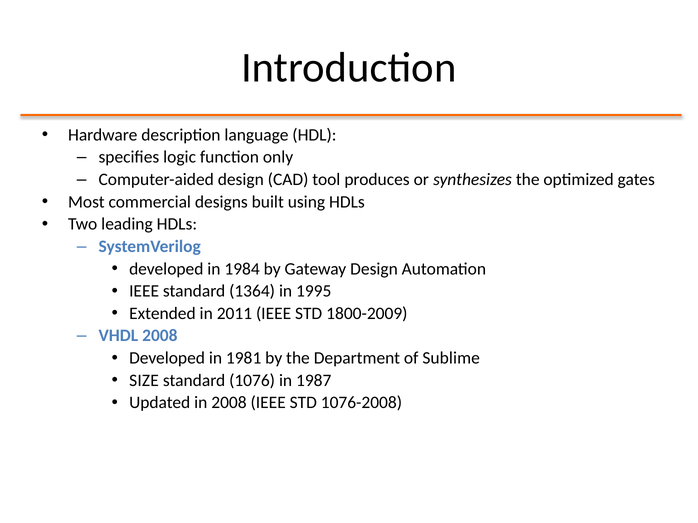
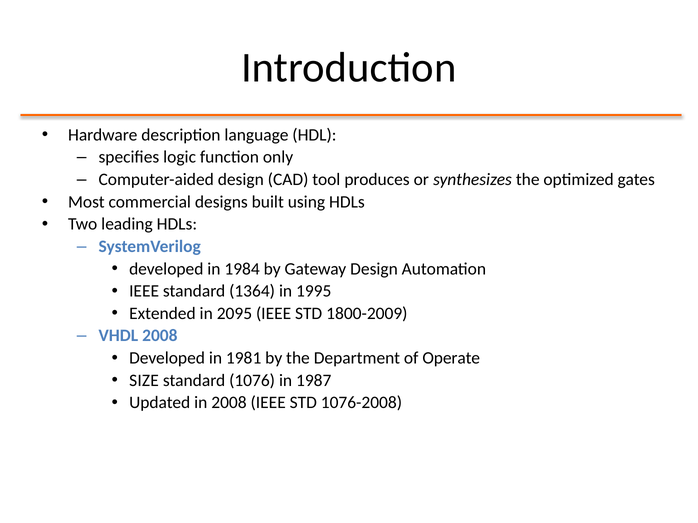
2011: 2011 -> 2095 (234, 314)
Sublime: Sublime -> Operate (451, 358)
